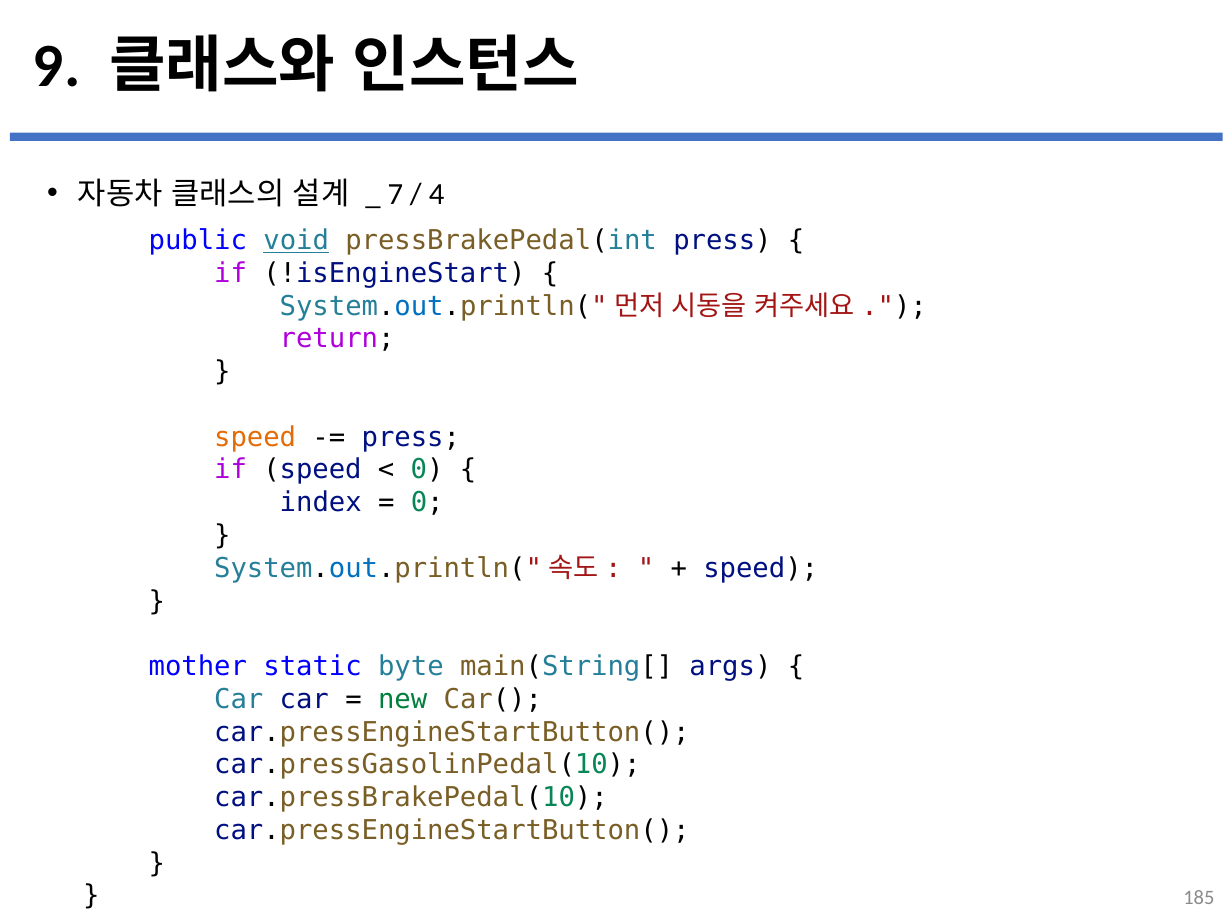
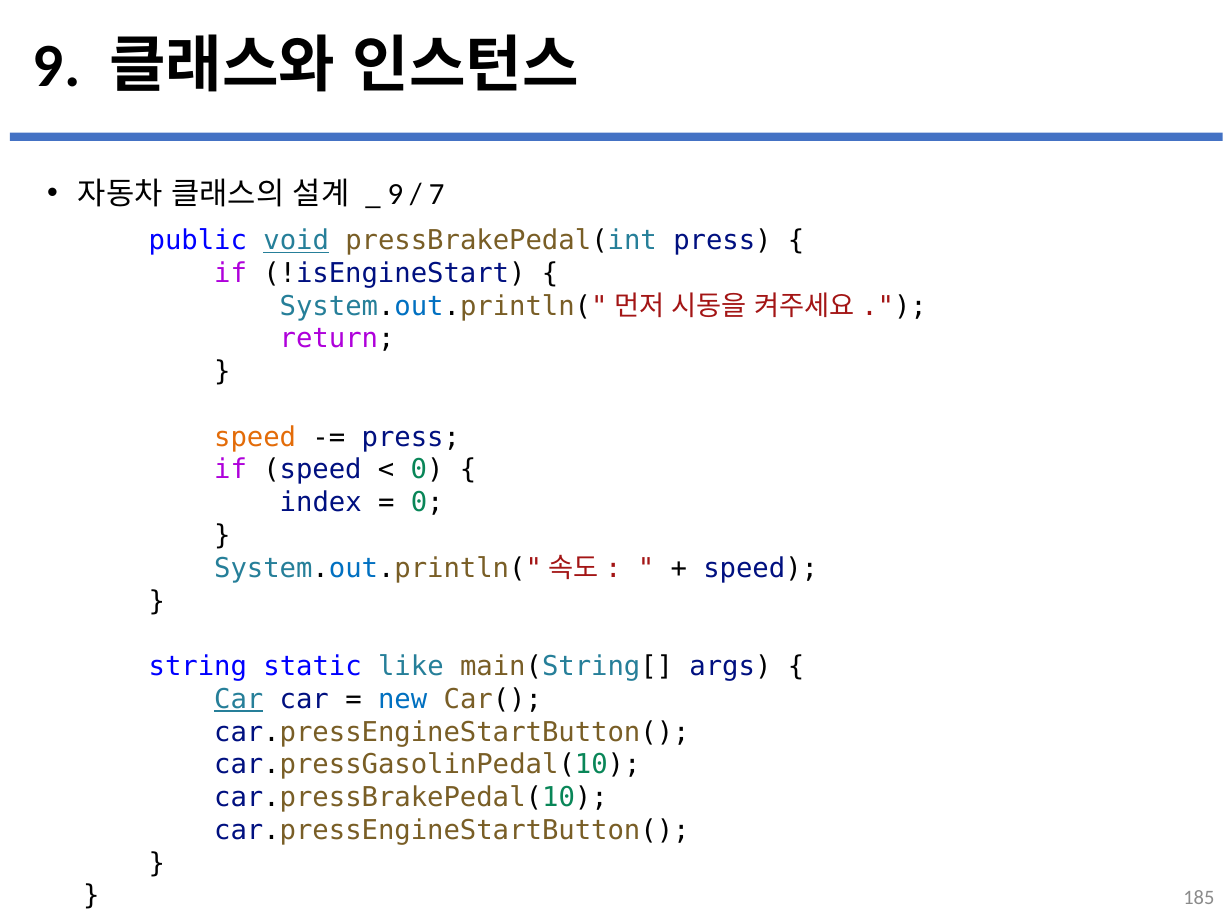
7: 7 -> 9 (395, 194)
4: 4 -> 7 (437, 194)
mother: mother -> string (198, 666)
byte: byte -> like (411, 666)
Car underline: none -> present (239, 699)
new colour: green -> blue (403, 699)
